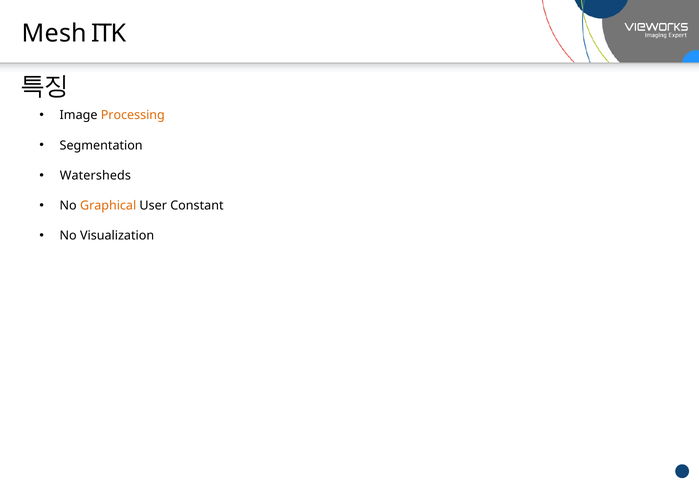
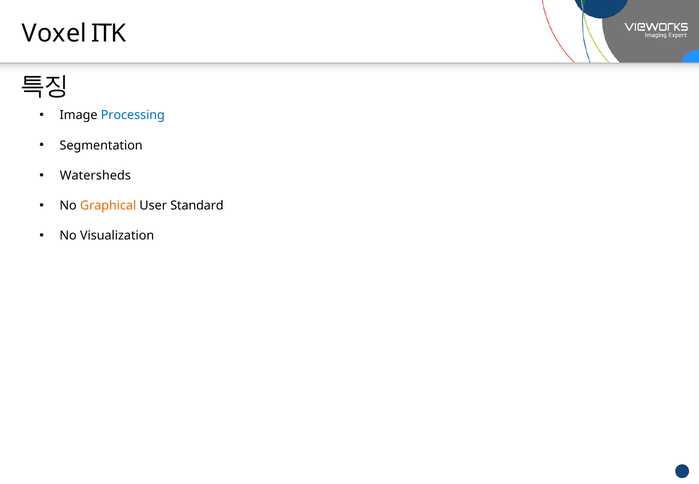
Mesh: Mesh -> Voxel (54, 33)
Processing colour: orange -> blue (133, 115)
Constant: Constant -> Standard (197, 206)
